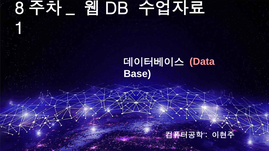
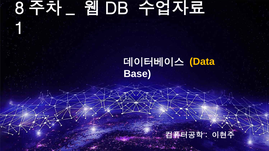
Data colour: pink -> yellow (202, 62)
